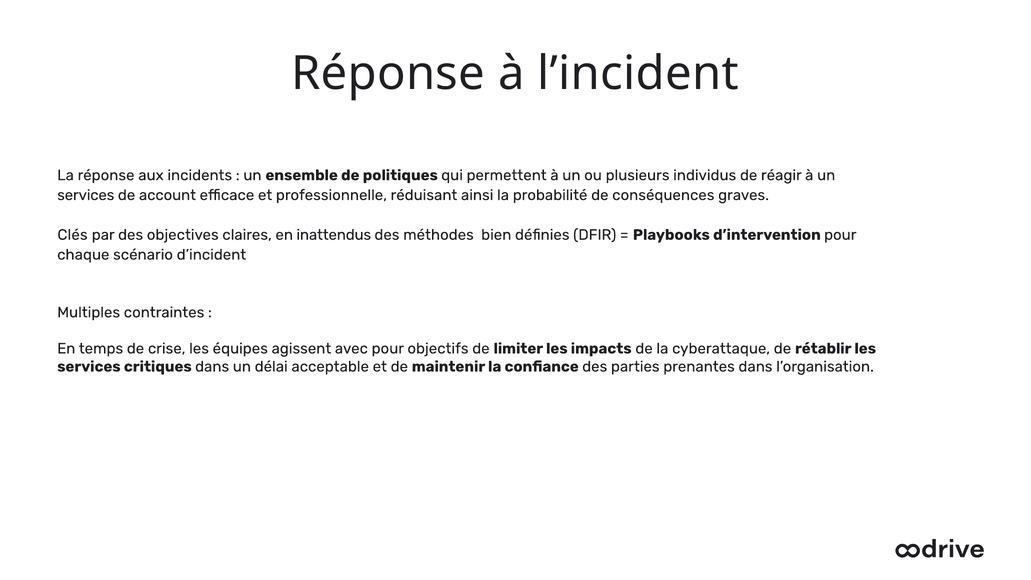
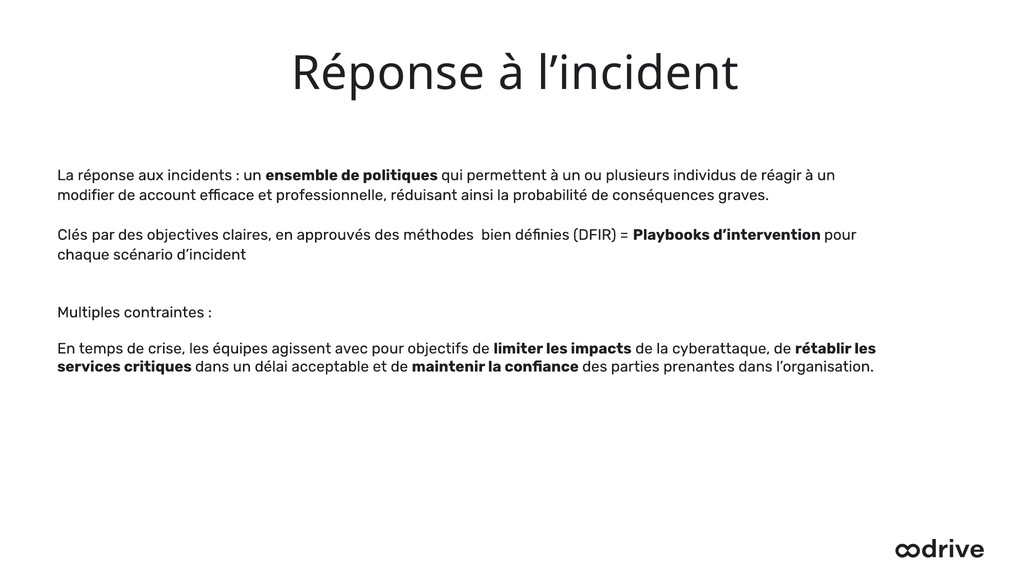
services: services -> modifier (86, 195)
inattendus: inattendus -> approuvés (334, 235)
